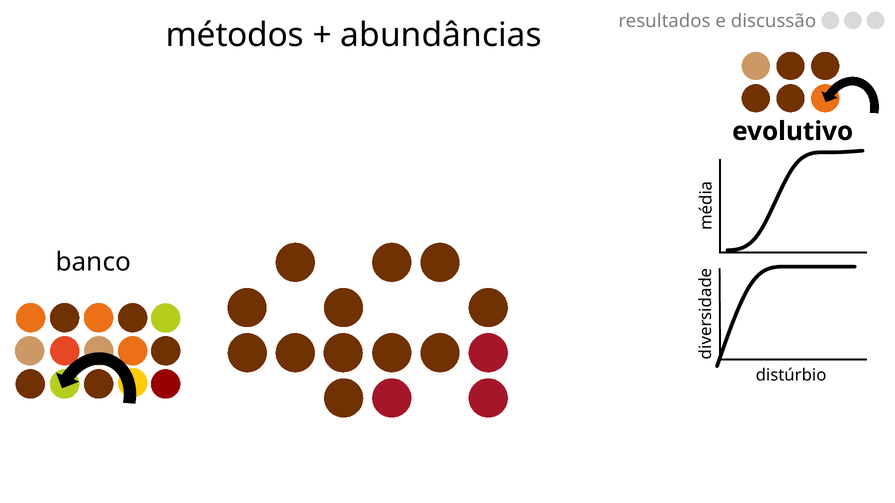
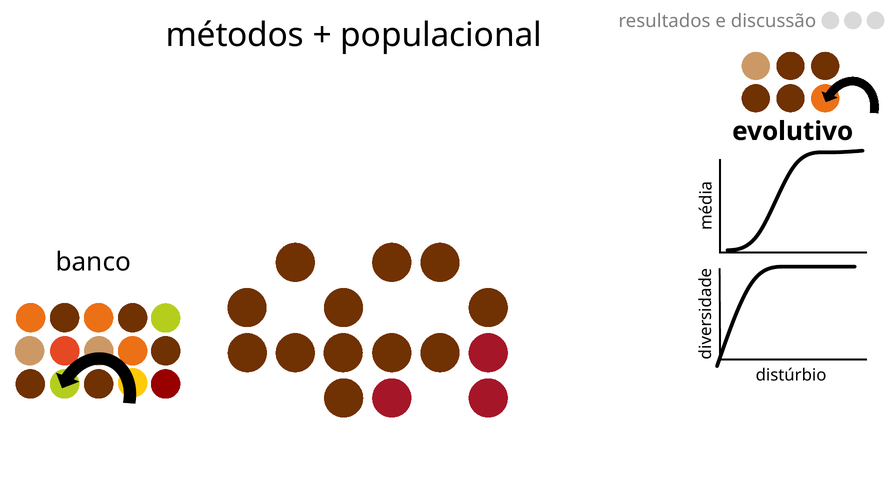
abundâncias: abundâncias -> populacional (441, 35)
